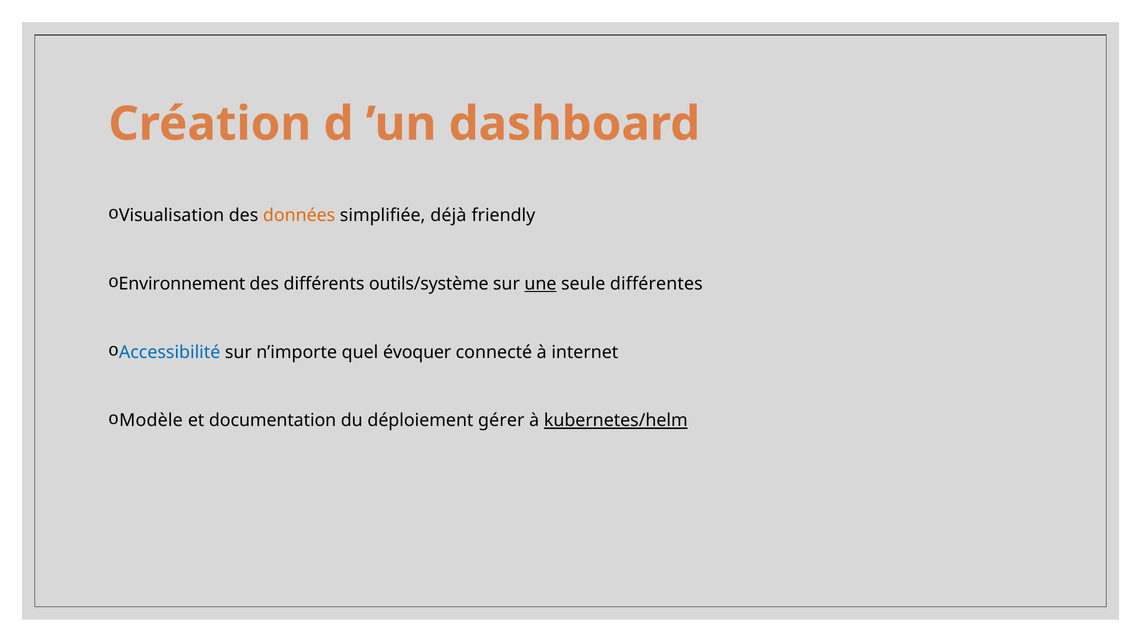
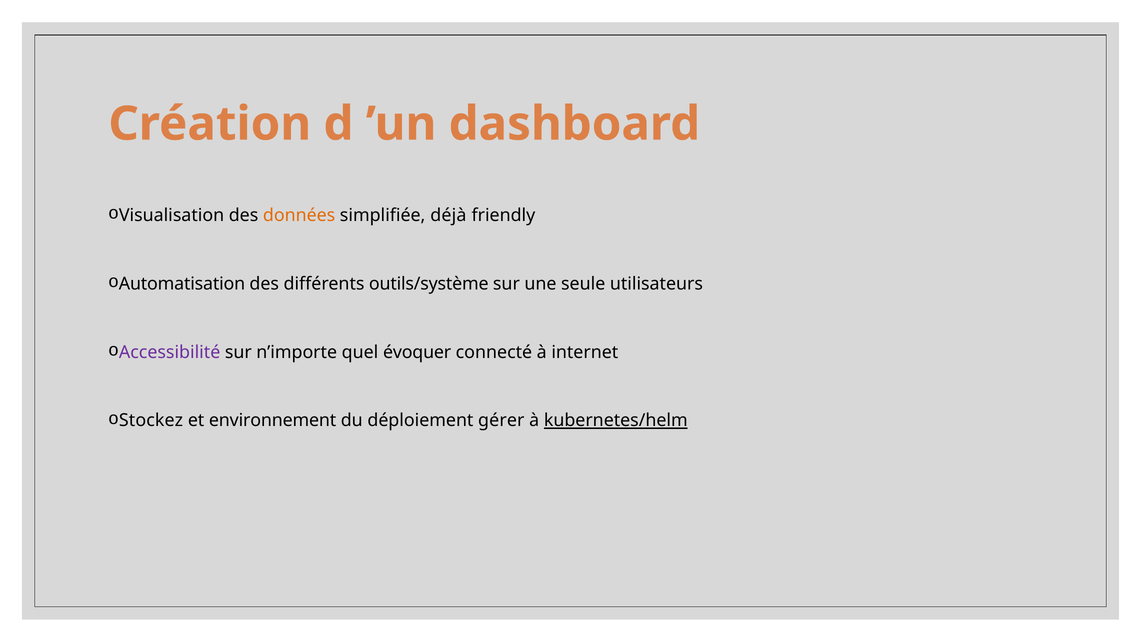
Environnement: Environnement -> Automatisation (182, 284)
une underline: present -> none (540, 284)
différentes: différentes -> utilisateurs (656, 284)
Accessibilité colour: blue -> purple (170, 352)
Modèle: Modèle -> Stockez (151, 420)
documentation: documentation -> environnement (273, 420)
